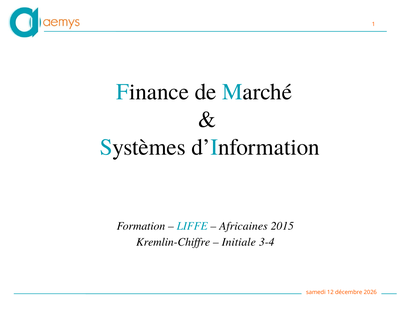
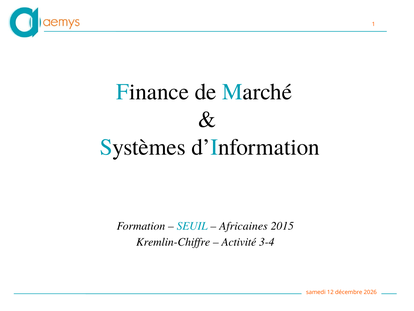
LIFFE: LIFFE -> SEUIL (192, 226)
Initiale: Initiale -> Activité (239, 242)
